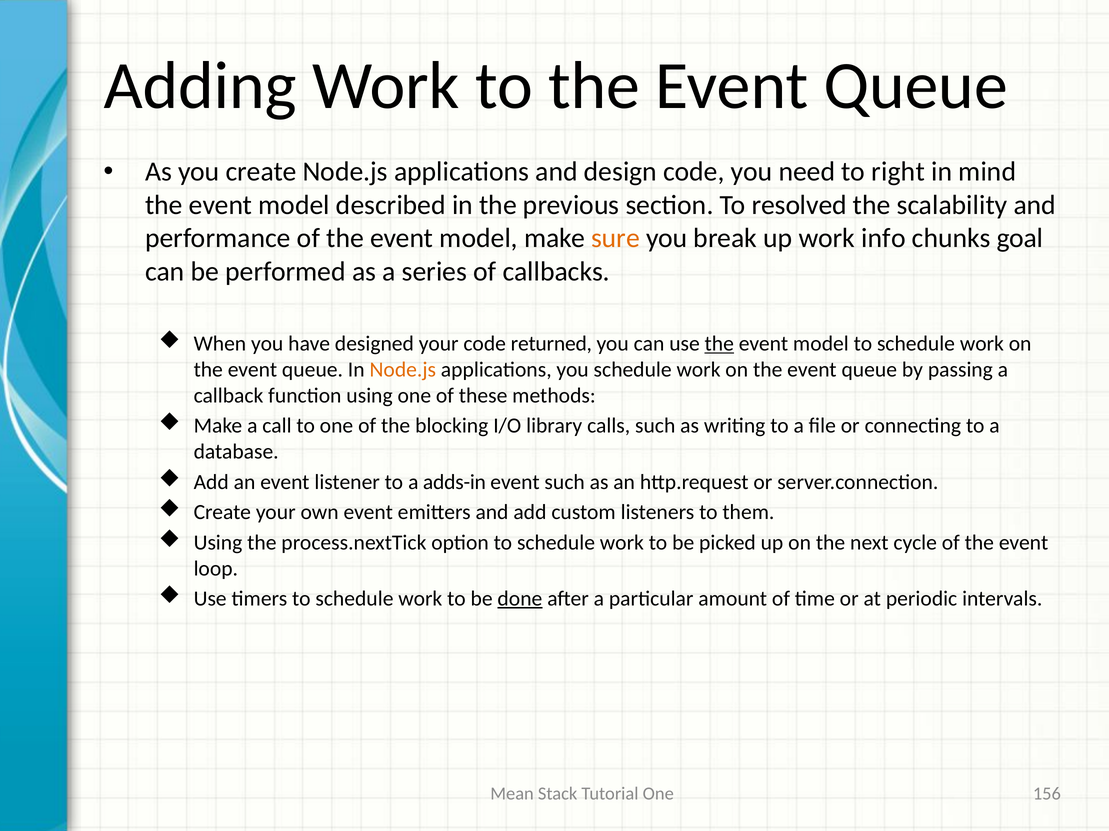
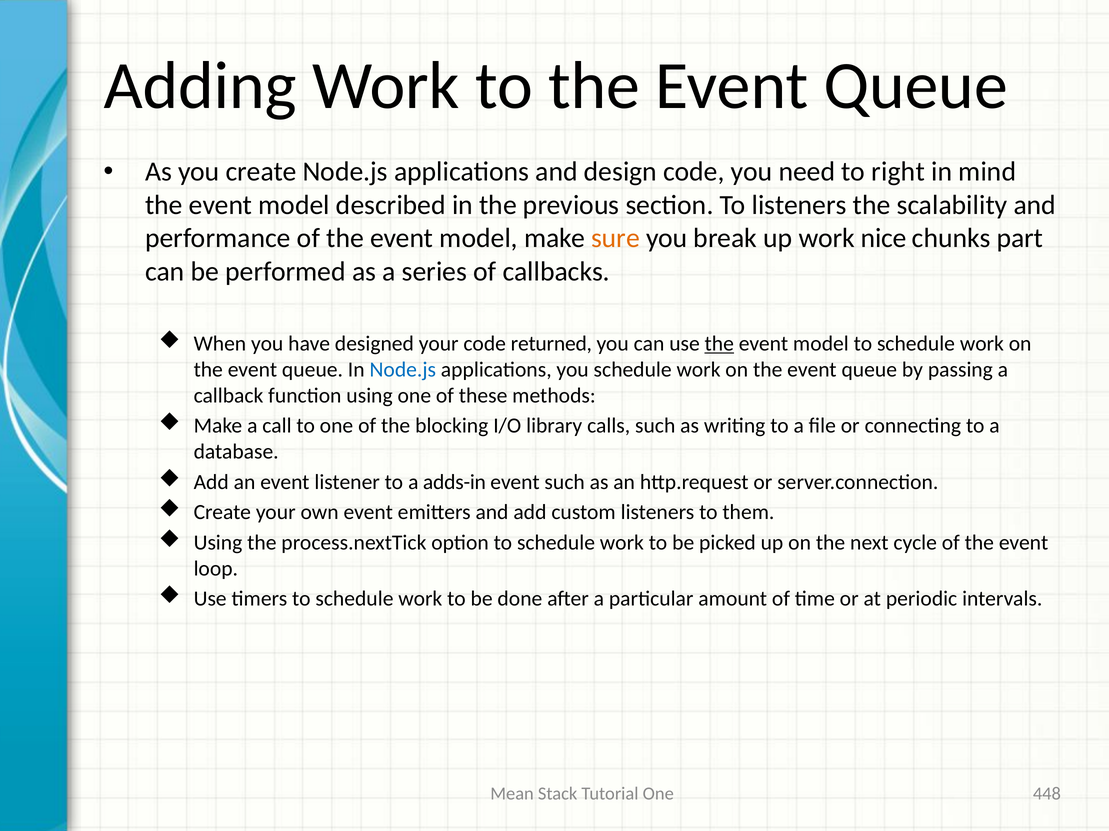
To resolved: resolved -> listeners (799, 205)
info: info -> nice (884, 239)
goal: goal -> part (1020, 239)
Node.js colour: orange -> blue (403, 370)
done underline: present -> none (520, 599)
156: 156 -> 448 (1047, 794)
